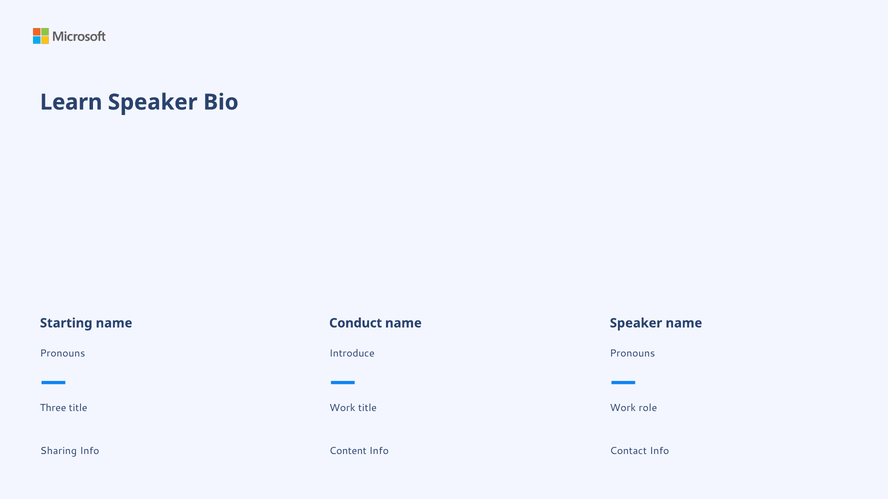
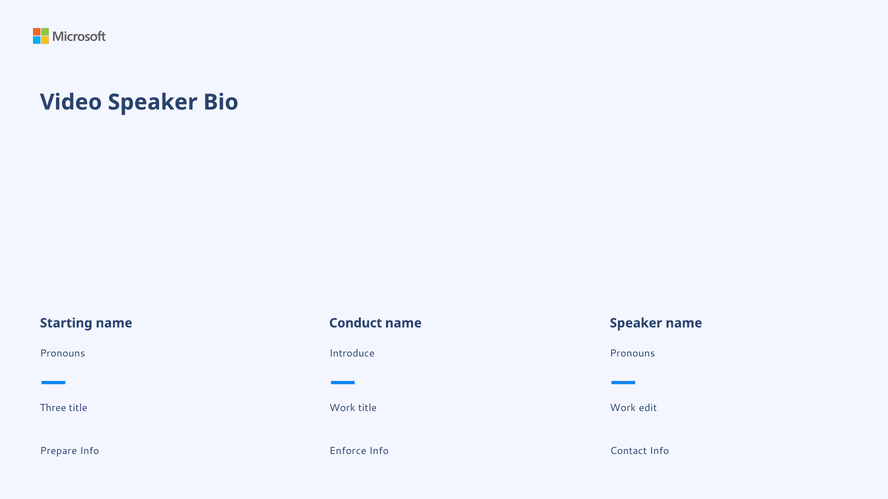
Learn: Learn -> Video (71, 102)
role: role -> edit (648, 408)
Sharing: Sharing -> Prepare (58, 451)
Content: Content -> Enforce (348, 451)
